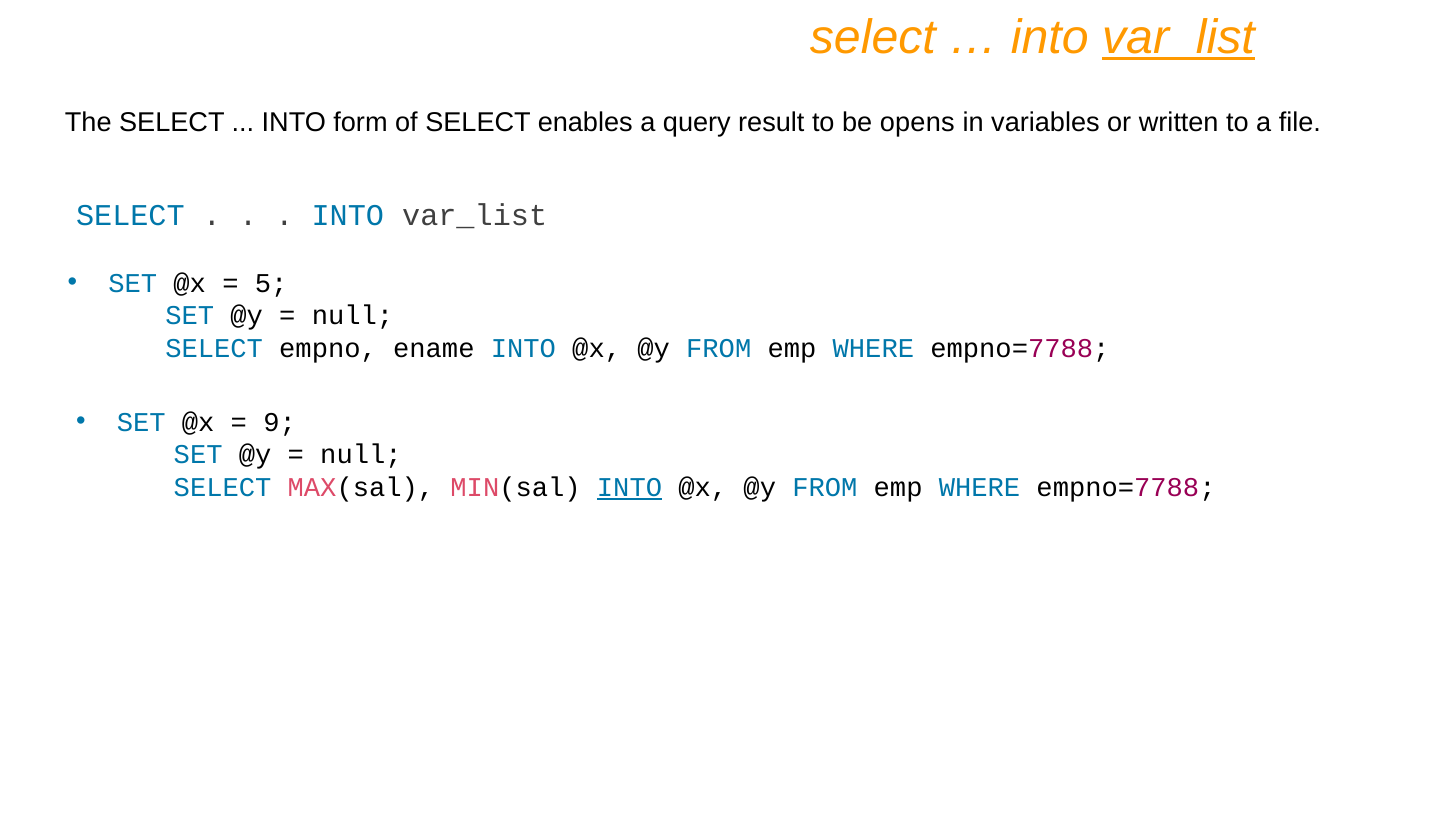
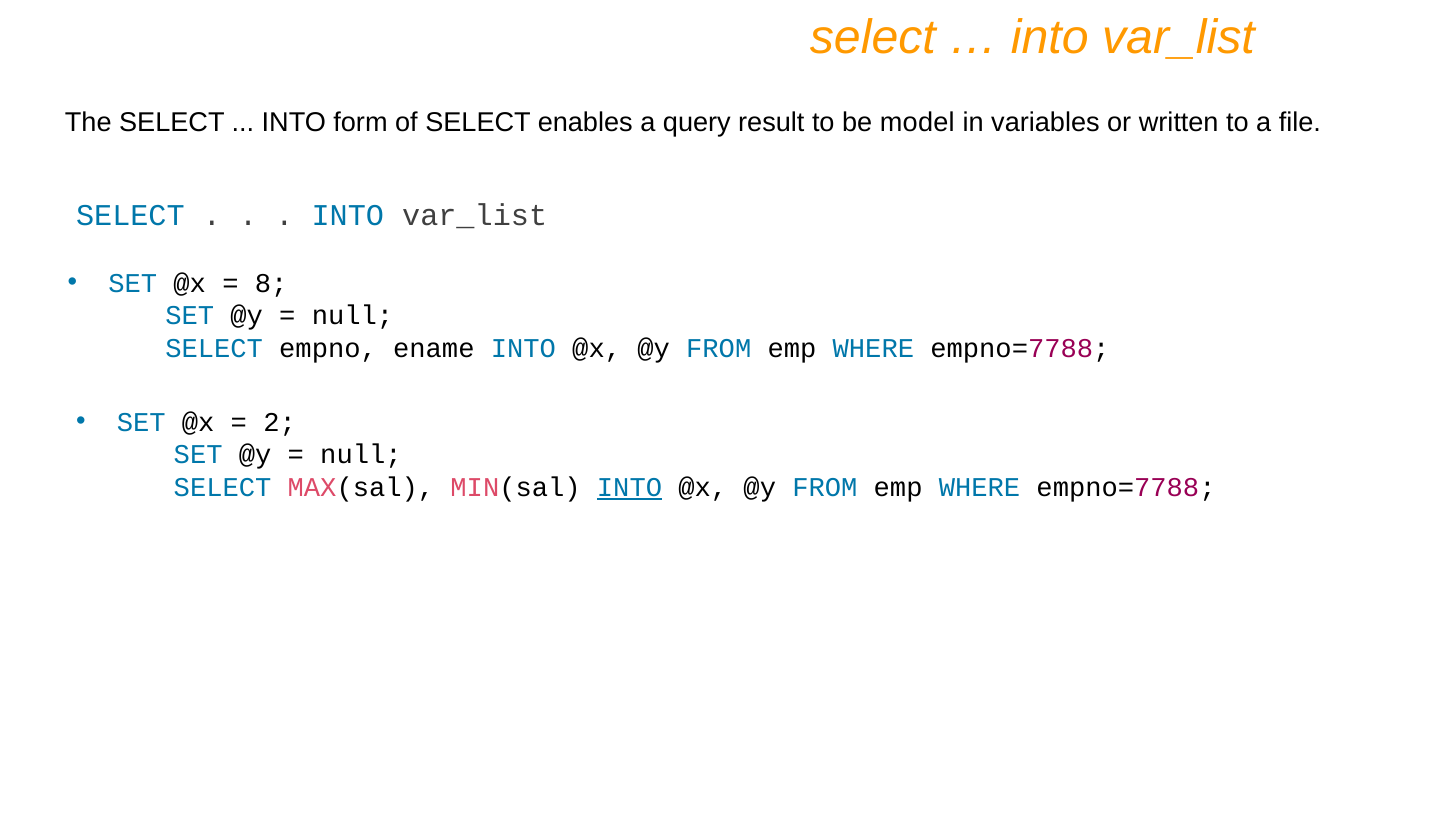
var_list underline: present -> none (1178, 38)
opens: opens -> model (917, 123)
5: 5 -> 8 (271, 283)
9: 9 -> 2 (280, 422)
